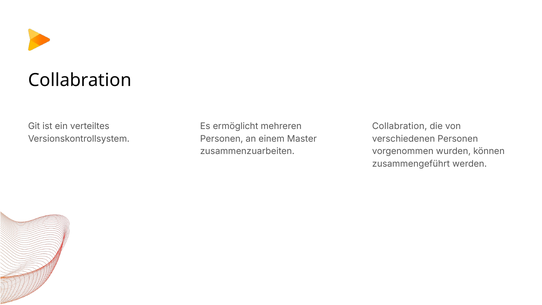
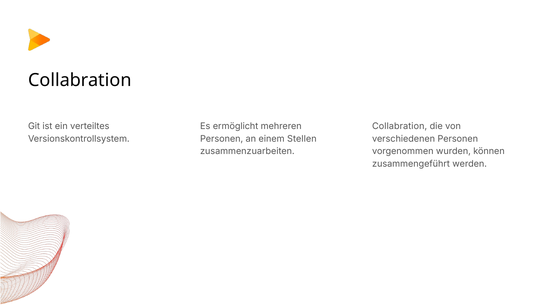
Master: Master -> Stellen (302, 139)
